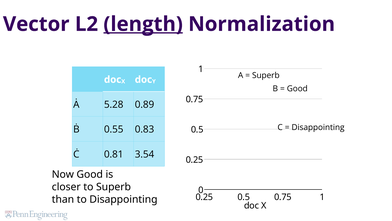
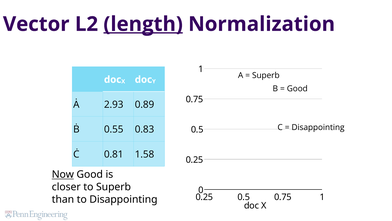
5.28: 5.28 -> 2.93 (114, 104)
3.54: 3.54 -> 1.58 (145, 154)
Now underline: none -> present (63, 174)
